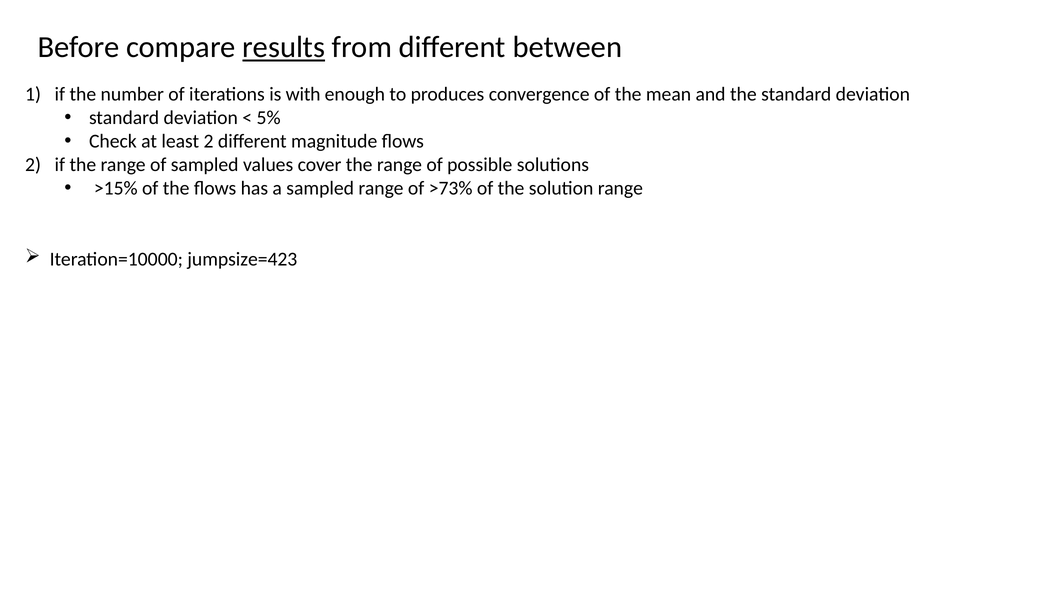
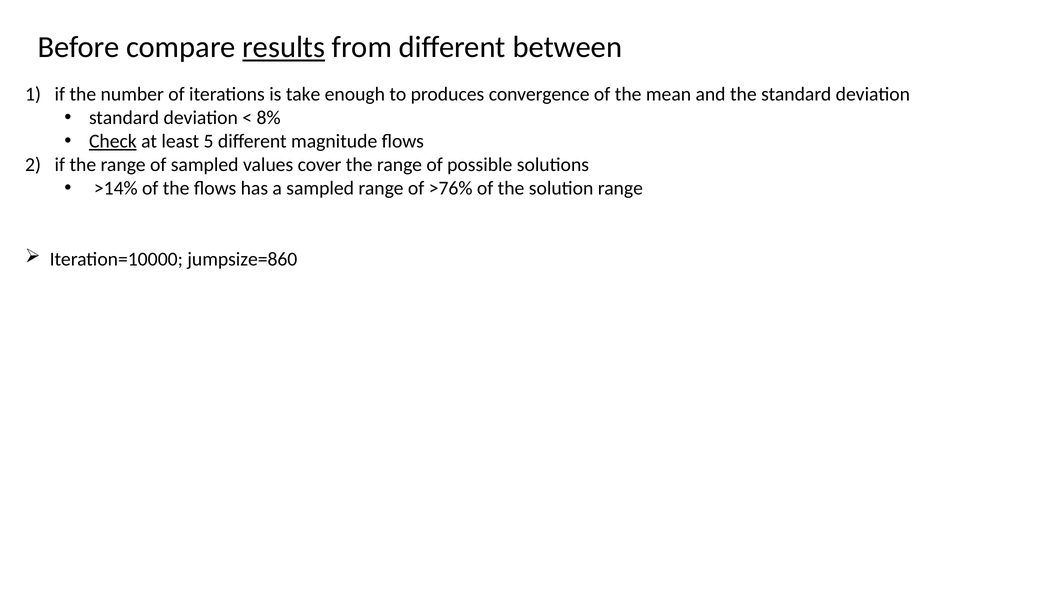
with: with -> take (303, 94)
5%: 5% -> 8% (269, 118)
Check underline: none -> present (113, 141)
least 2: 2 -> 5 (209, 141)
>15%: >15% -> >14% (116, 189)
>73%: >73% -> >76% (451, 189)
jumpsize=423: jumpsize=423 -> jumpsize=860 (242, 259)
